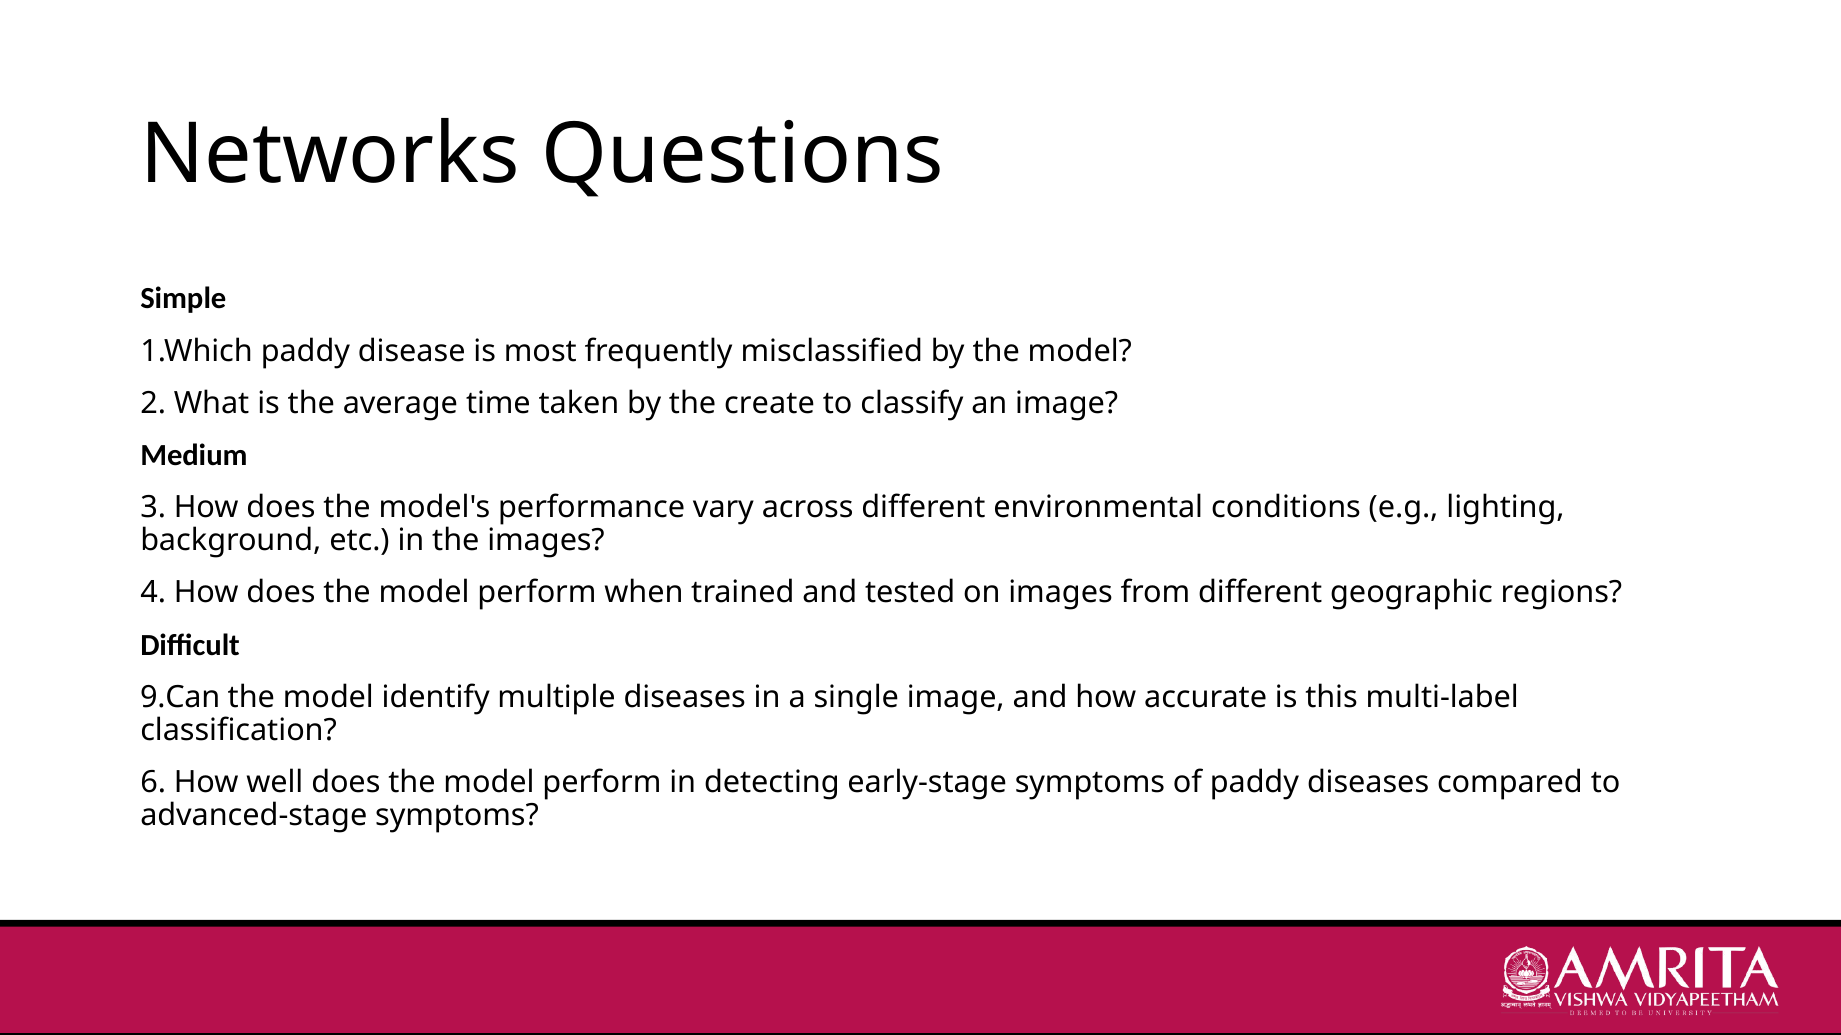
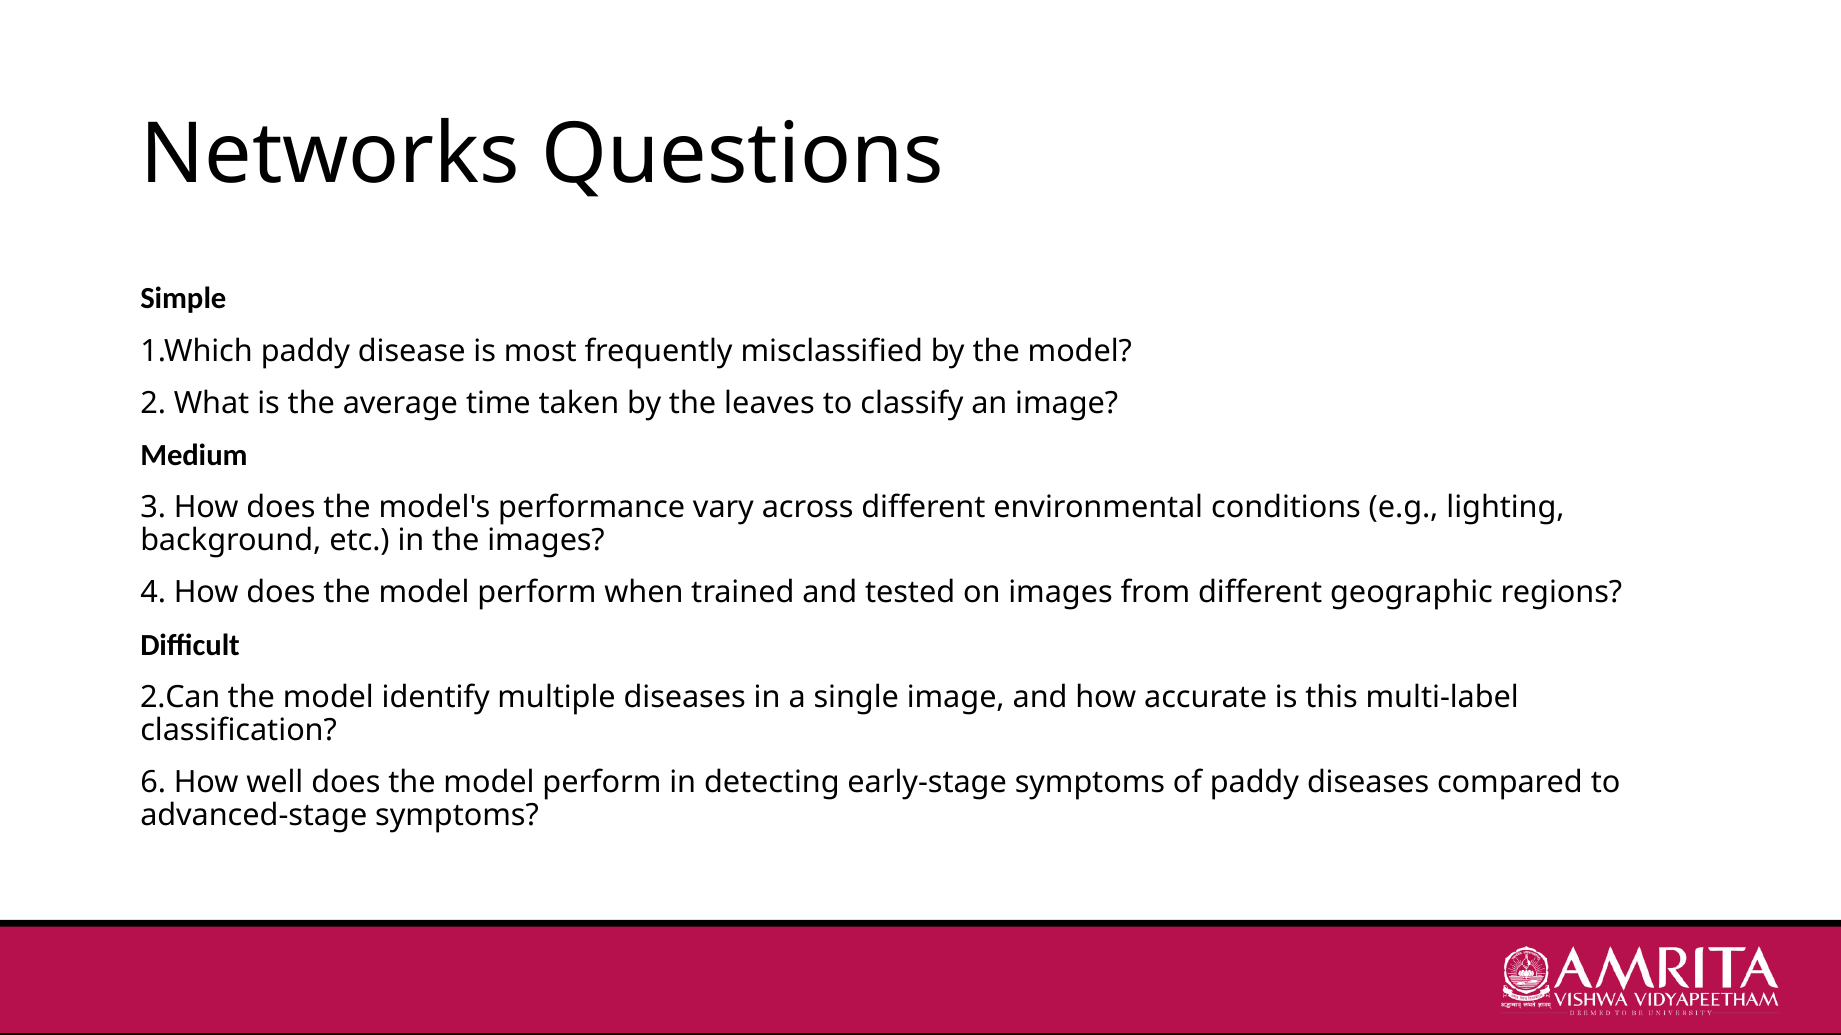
create: create -> leaves (769, 403)
9.Can: 9.Can -> 2.Can (180, 698)
